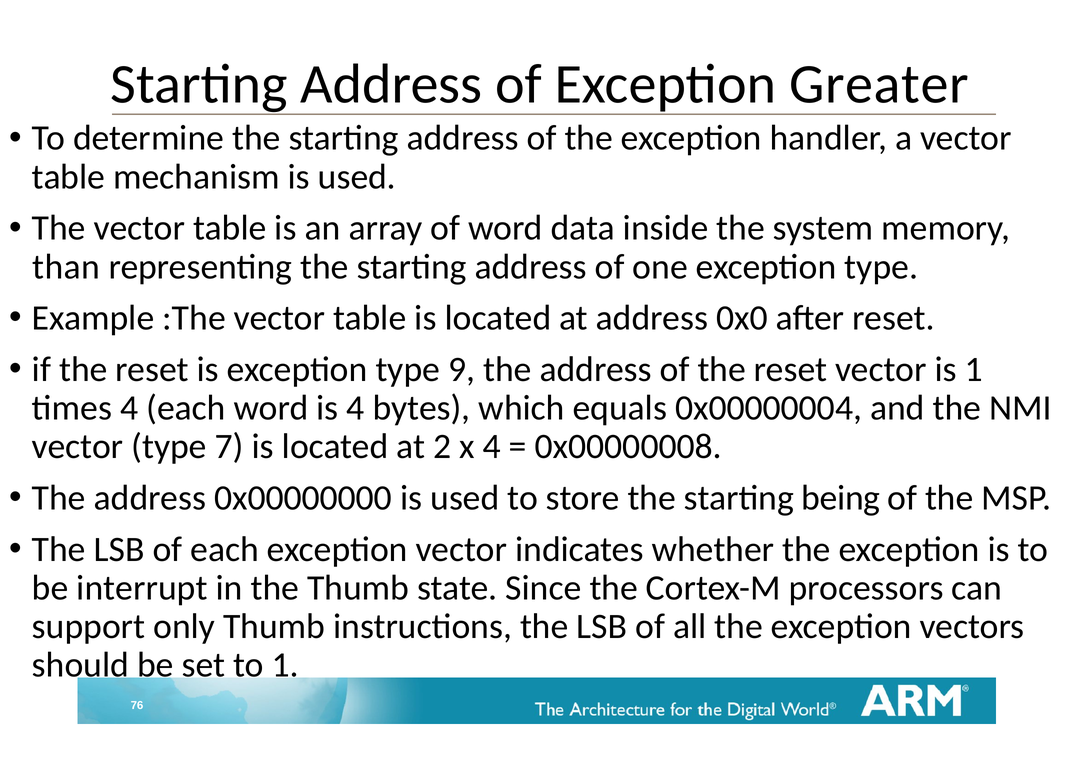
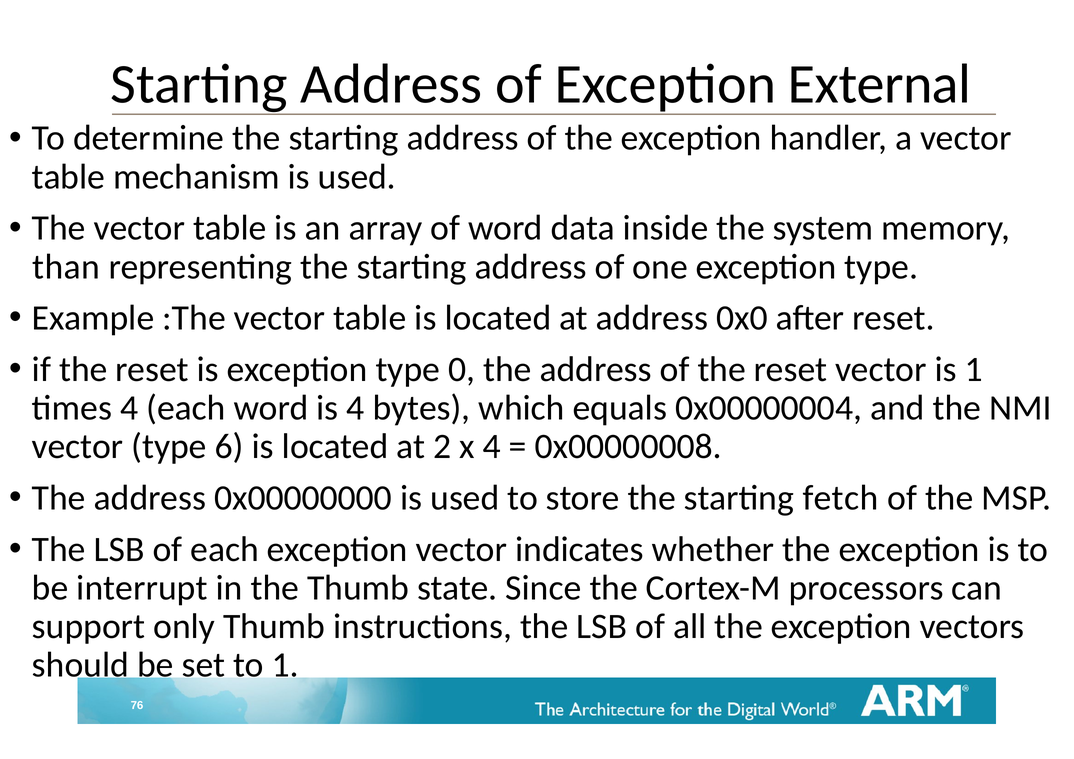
Greater: Greater -> External (880, 84)
9: 9 -> 0 (462, 369)
7: 7 -> 6 (229, 447)
being: being -> fetch (840, 498)
